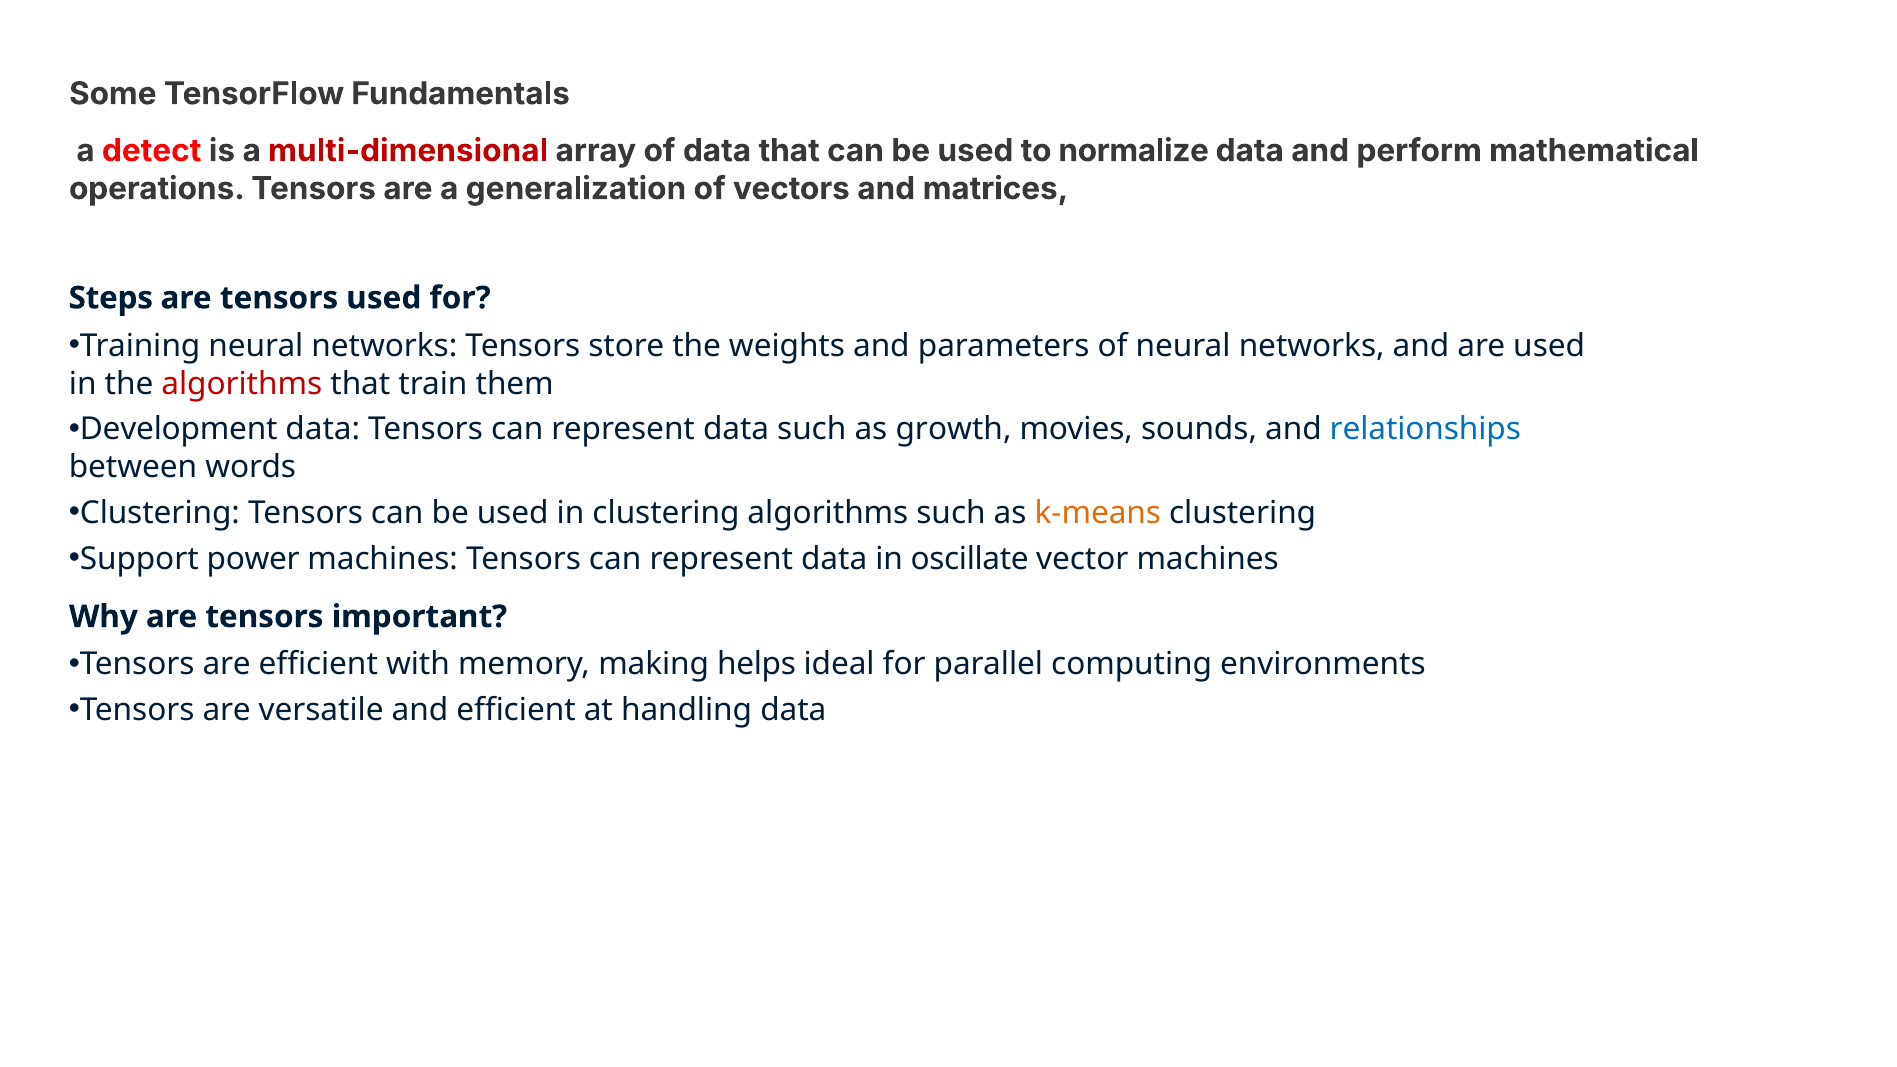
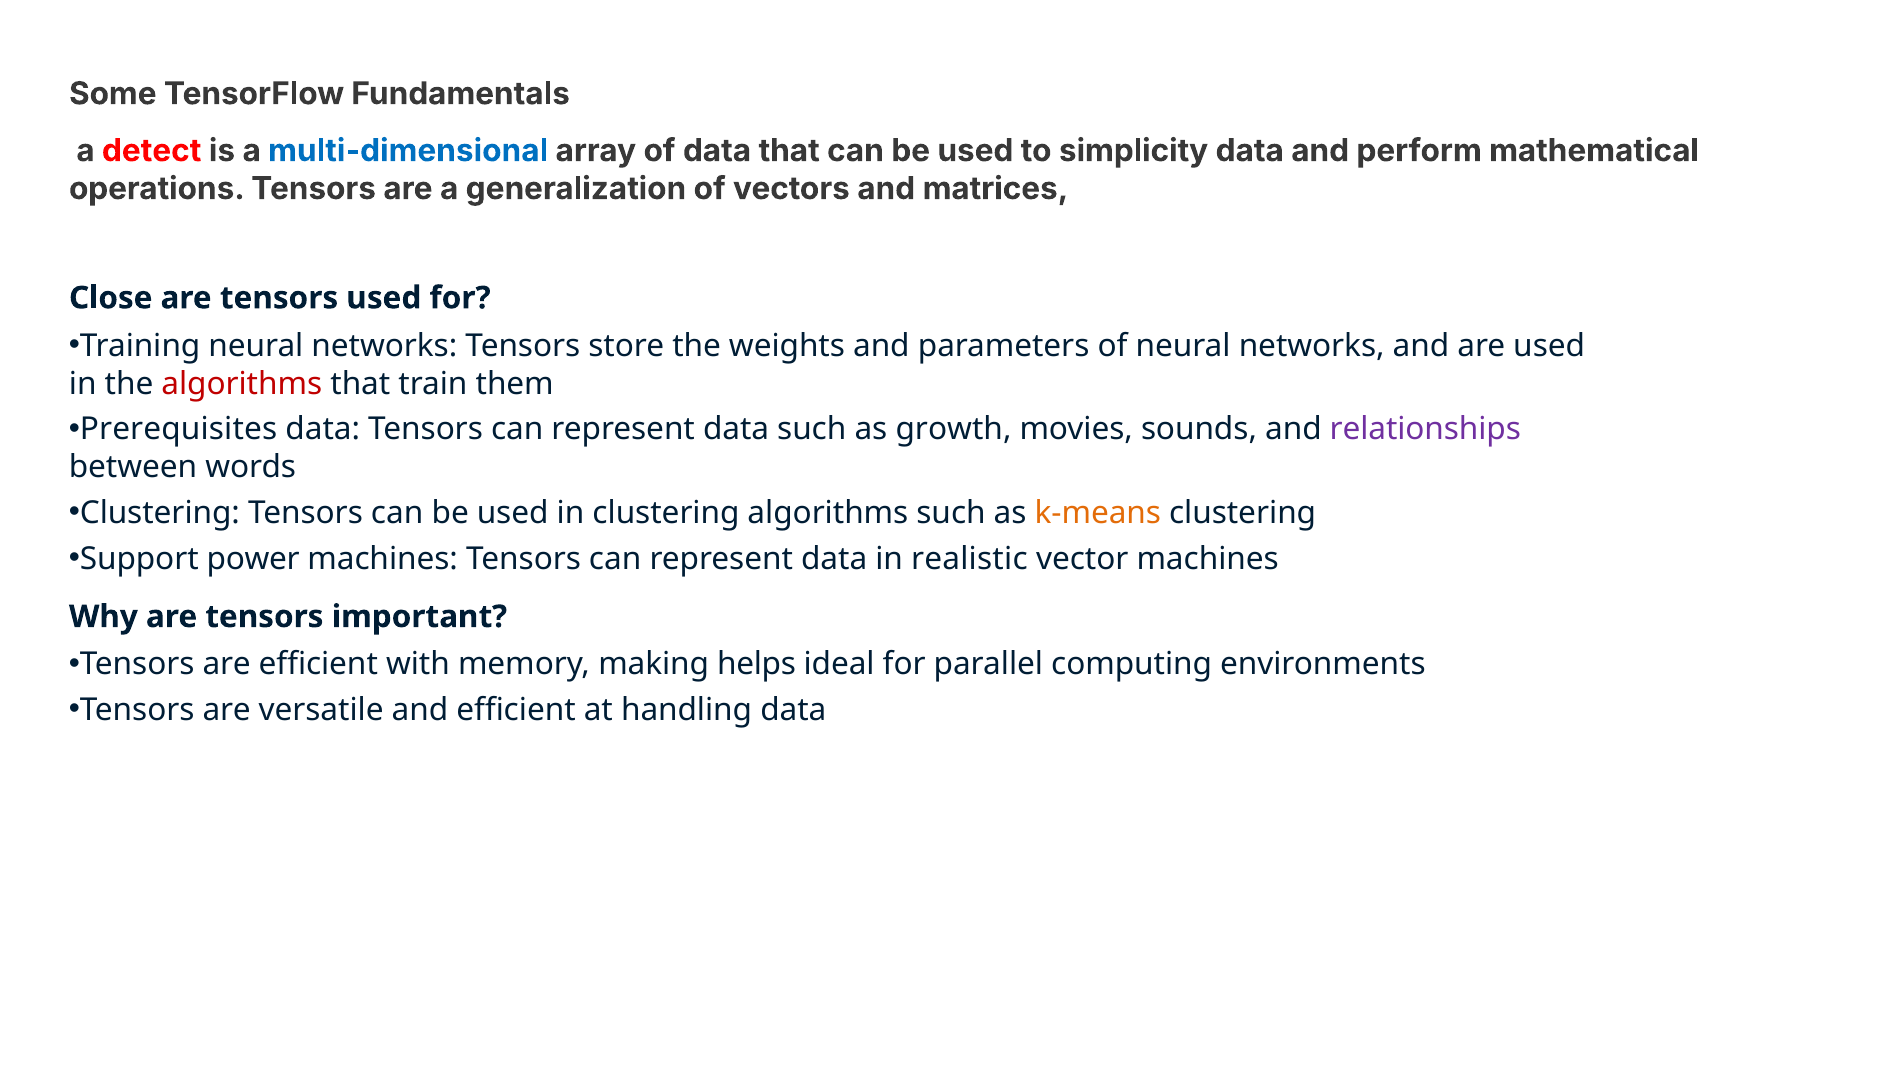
multi-dimensional colour: red -> blue (408, 151)
normalize: normalize -> simplicity (1134, 151)
Steps: Steps -> Close (111, 298)
Development: Development -> Prerequisites (179, 430)
relationships colour: blue -> purple (1425, 430)
oscillate: oscillate -> realistic (969, 559)
